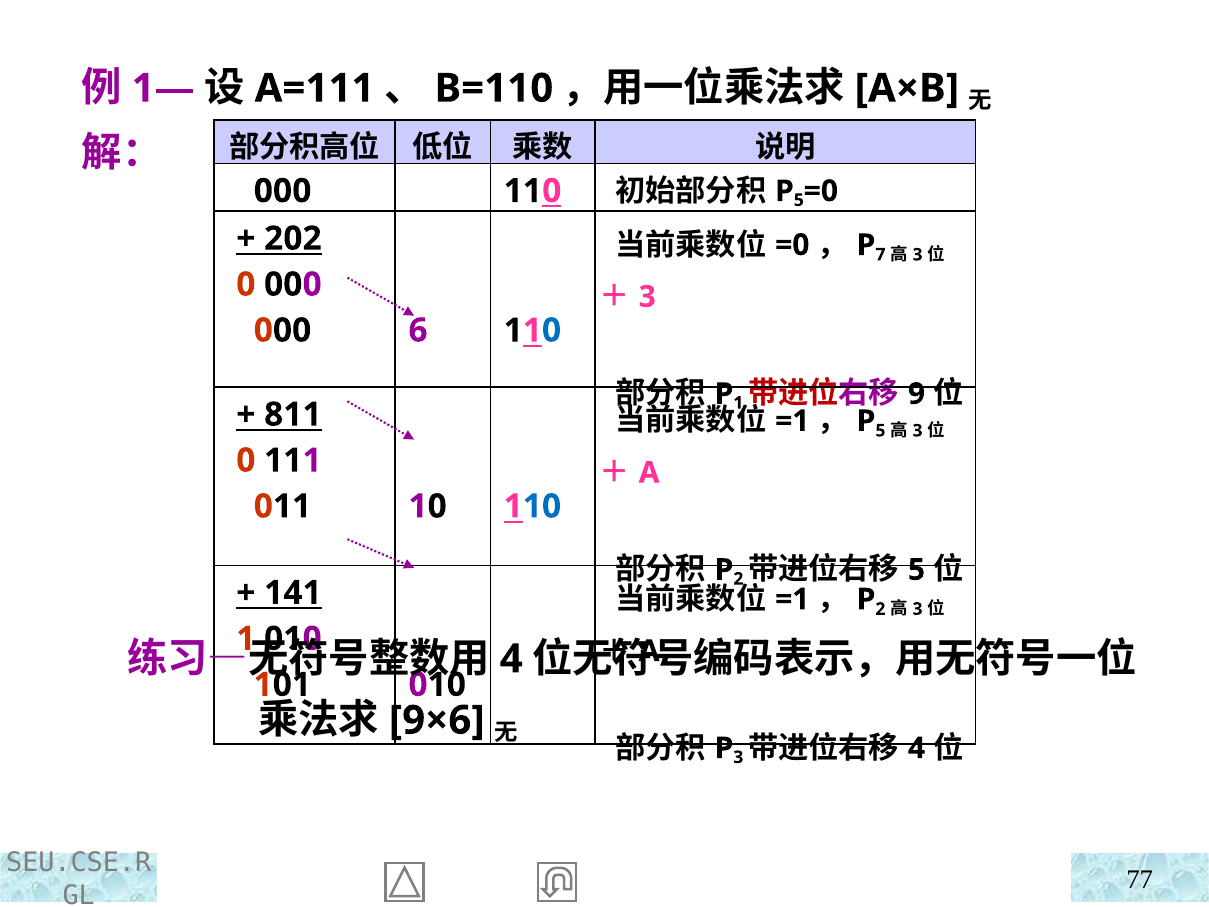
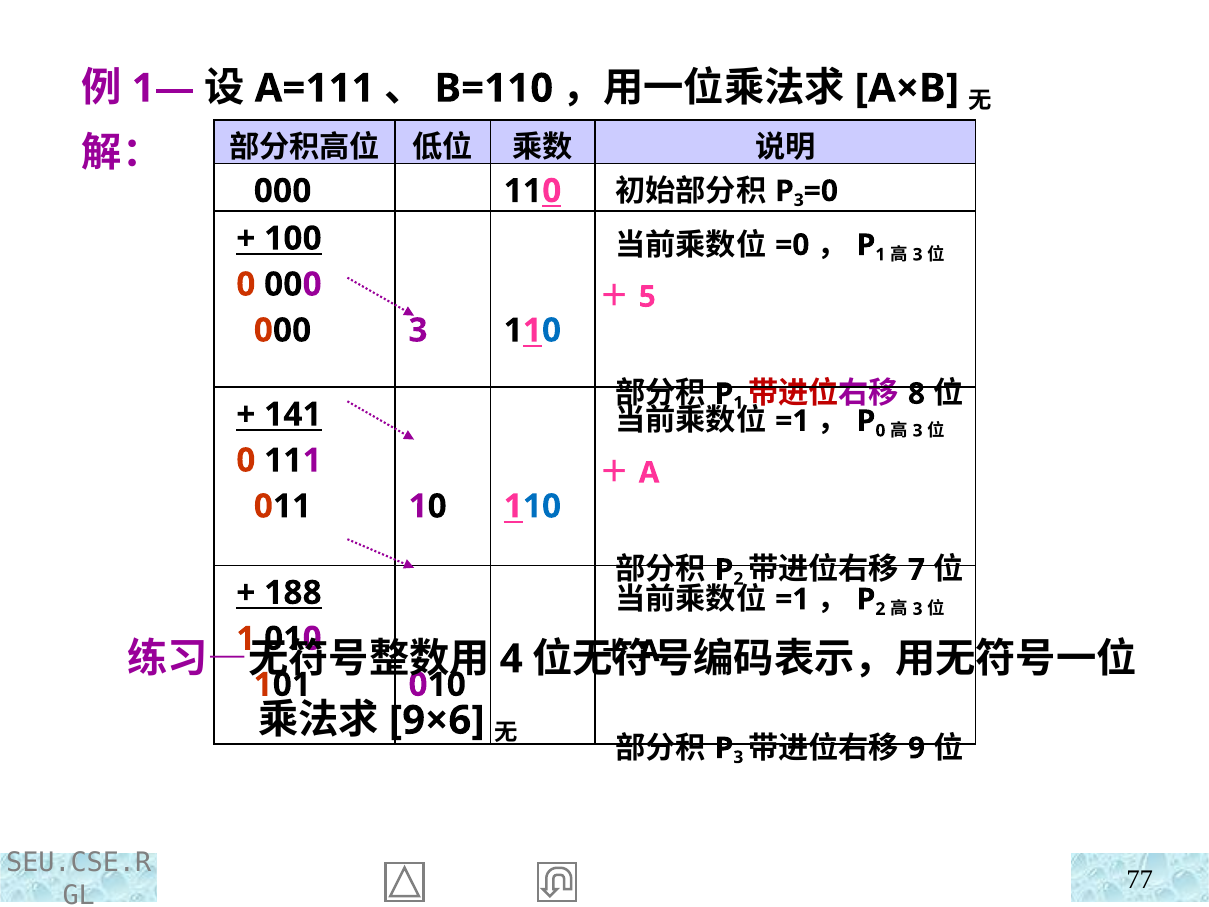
5: 5 -> 3 (799, 200)
202: 202 -> 100 (293, 238)
7: 7 -> 1 (880, 255)
3: 3 -> 5 (647, 297)
000 6: 6 -> 3 (418, 330)
9: 9 -> 8 (916, 394)
811: 811 -> 141 (293, 414)
5: 5 -> 0 (880, 431)
5: 5 -> 7 (916, 570)
141: 141 -> 188 (293, 593)
4: 4 -> 9 (916, 748)
